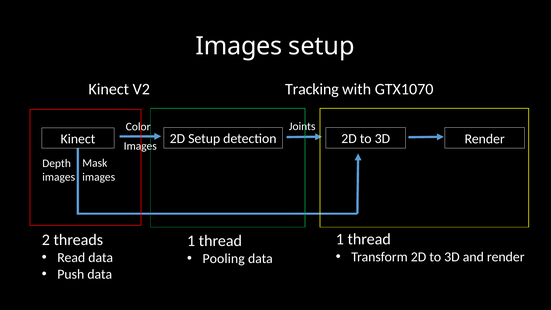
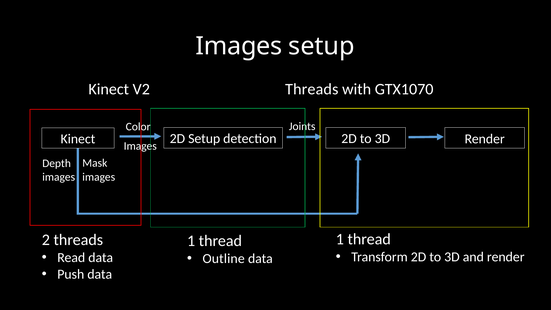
Tracking: Tracking -> Threads (312, 89)
Pooling: Pooling -> Outline (224, 259)
